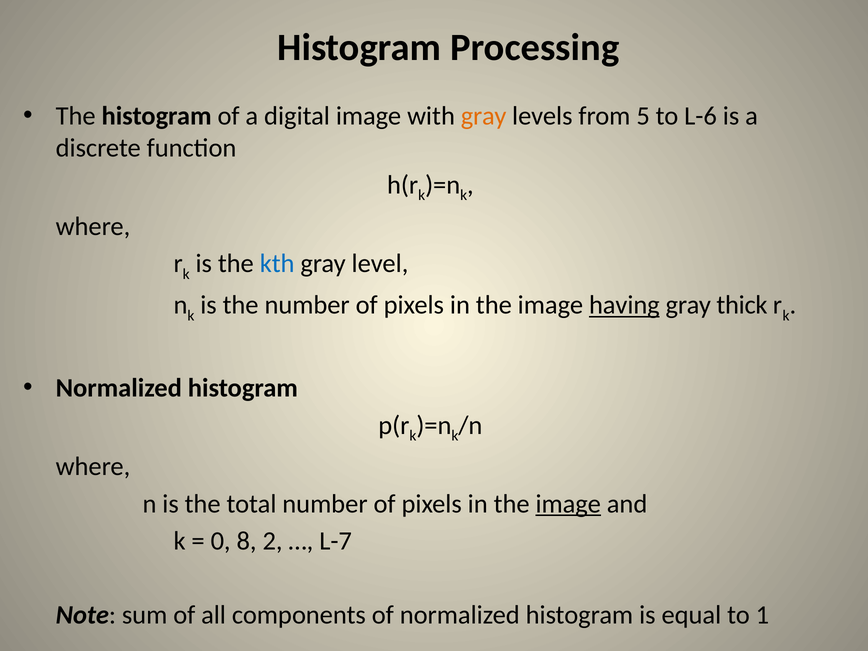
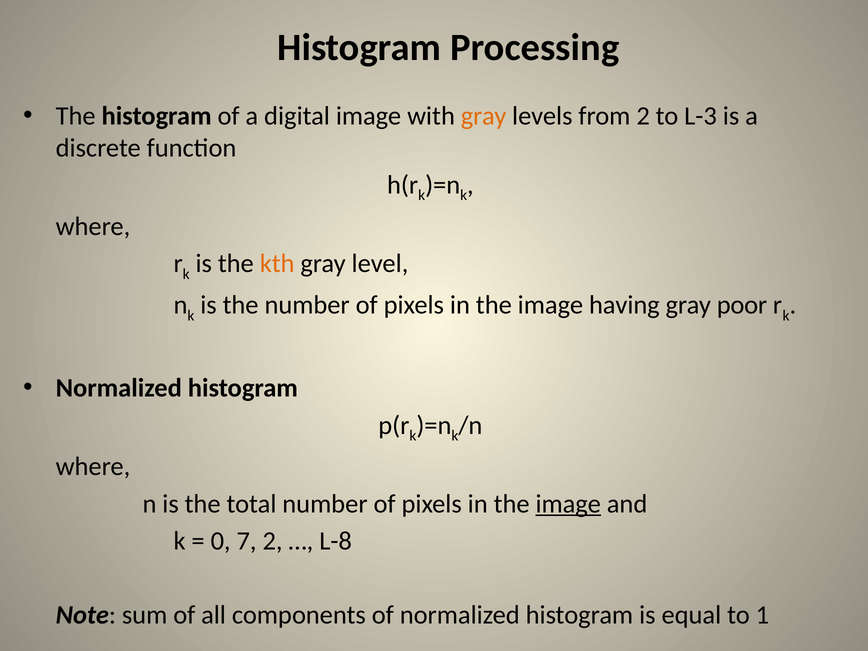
from 5: 5 -> 2 (643, 116)
L-6: L-6 -> L-3 (701, 116)
kth colour: blue -> orange (277, 264)
having underline: present -> none (624, 305)
thick: thick -> poor (742, 305)
8: 8 -> 7 (247, 541)
L-7: L-7 -> L-8 (336, 541)
